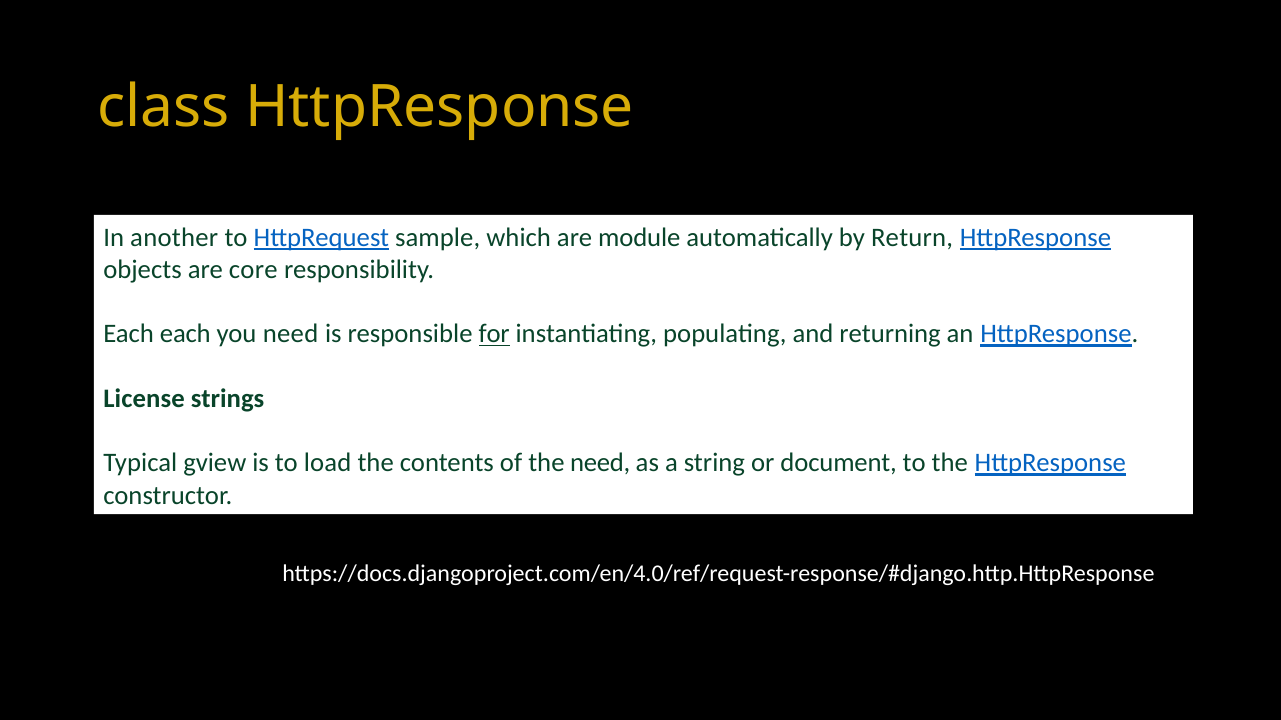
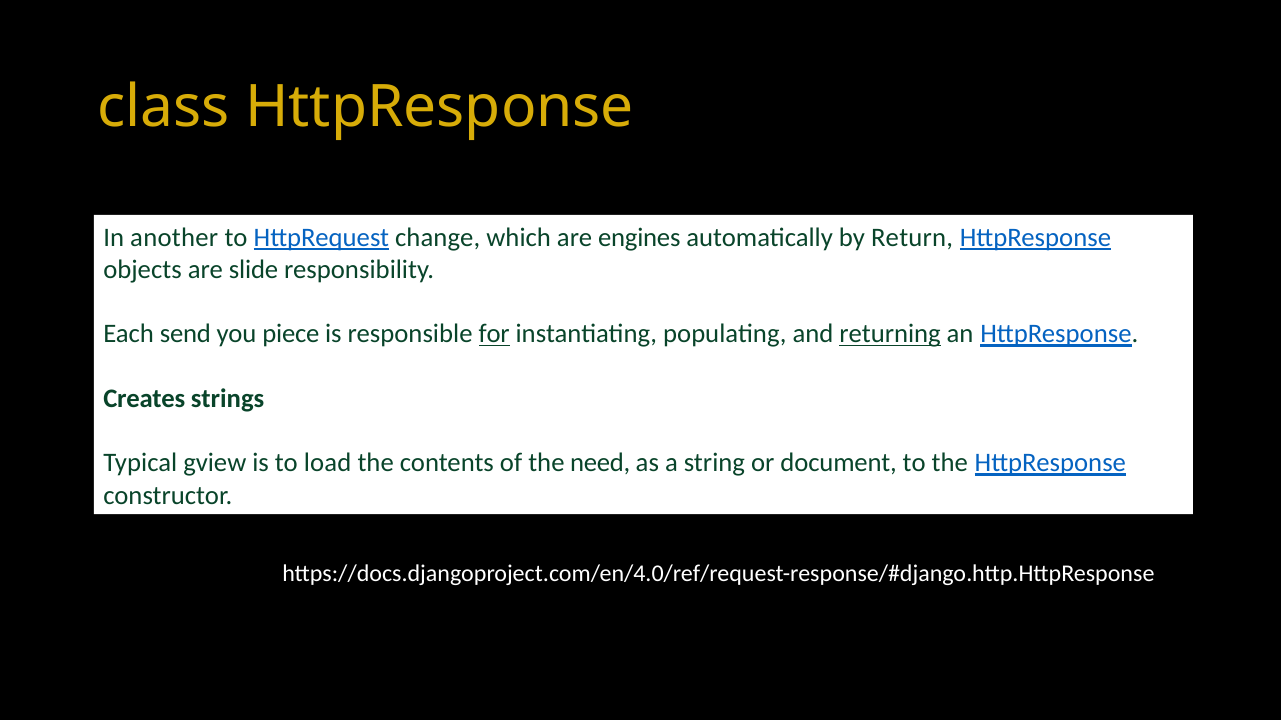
sample: sample -> change (438, 238)
module: module -> engines (639, 238)
core: core -> slide (254, 270)
Each each: each -> send (185, 334)
you need: need -> piece (291, 334)
returning underline: none -> present (890, 334)
License: License -> Creates (144, 399)
